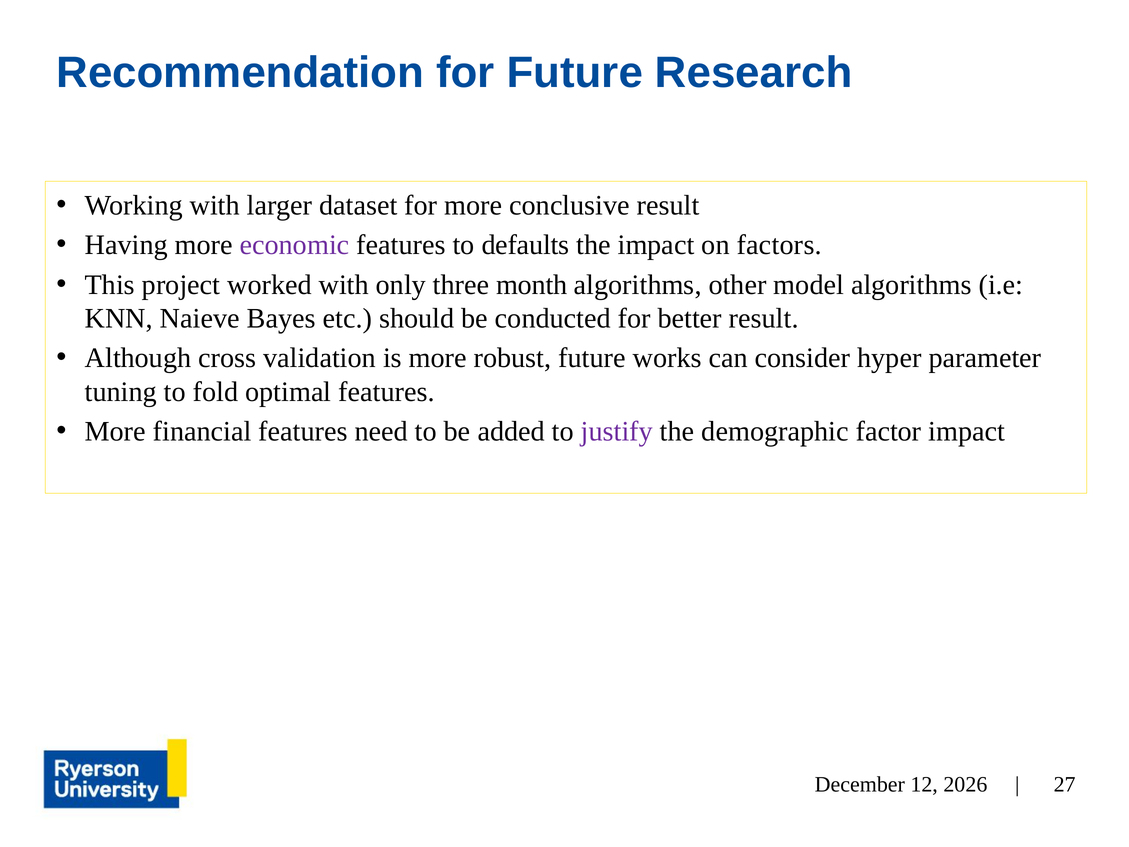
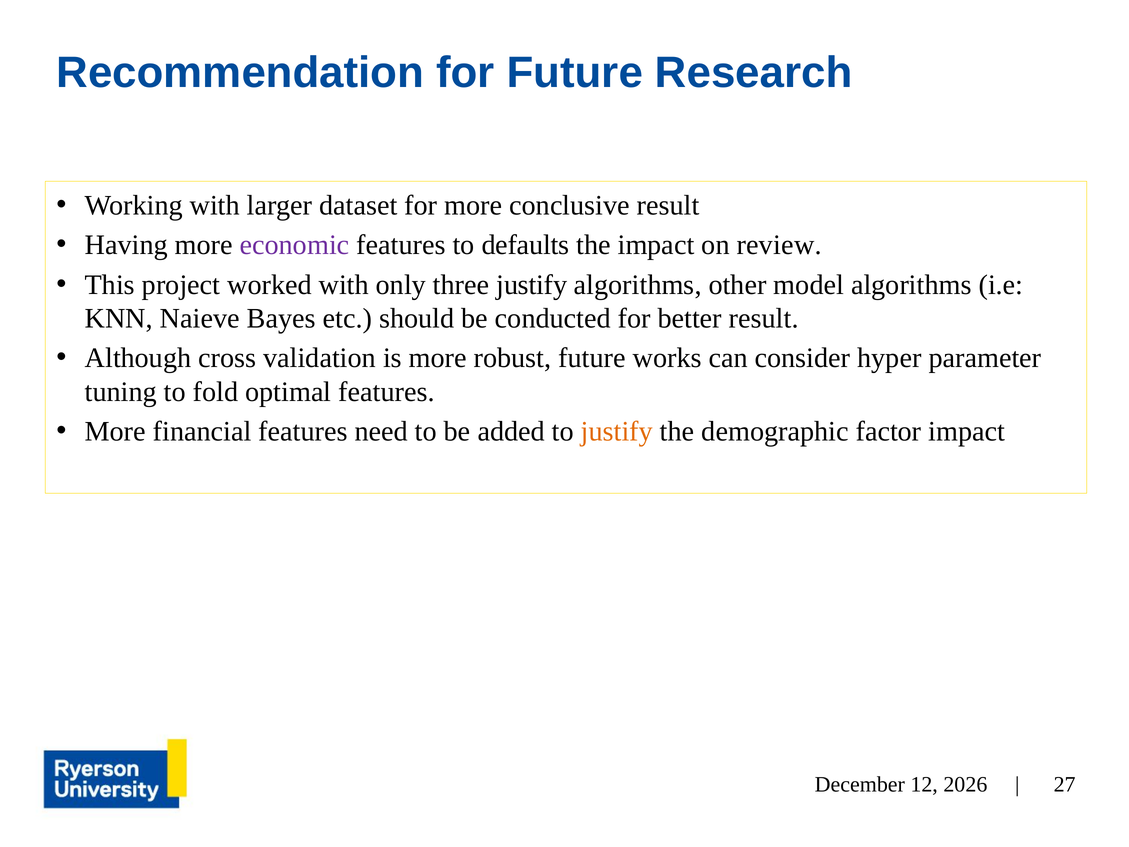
factors: factors -> review (779, 245)
three month: month -> justify (532, 285)
justify colour: purple -> orange (617, 431)
